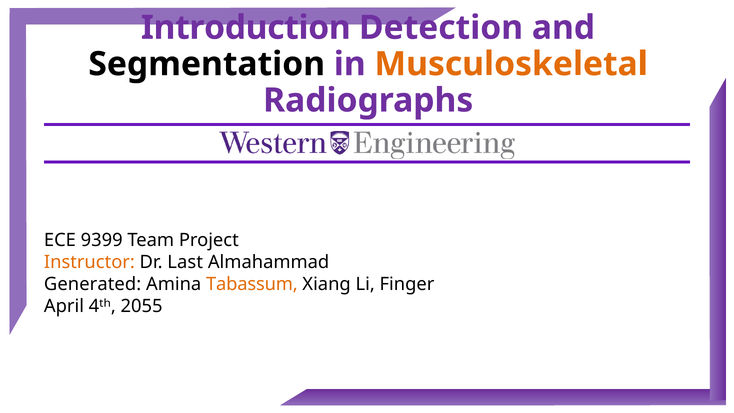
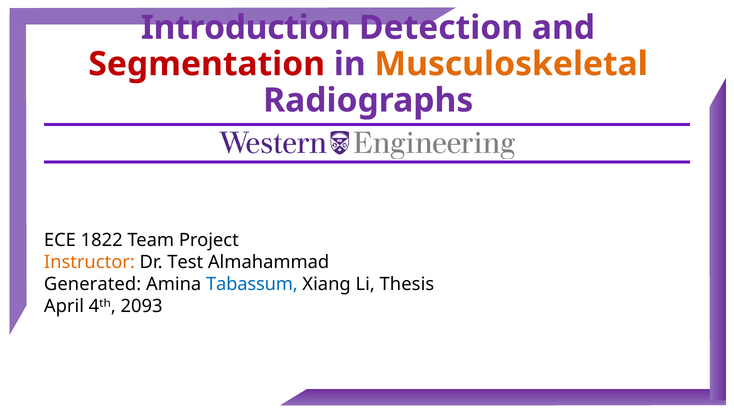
Segmentation colour: black -> red (207, 64)
9399: 9399 -> 1822 (102, 240)
Last: Last -> Test (185, 262)
Tabassum colour: orange -> blue (252, 284)
Finger: Finger -> Thesis (407, 284)
2055: 2055 -> 2093 (142, 306)
